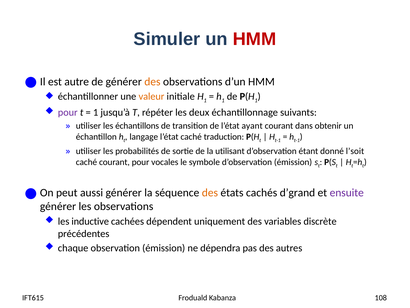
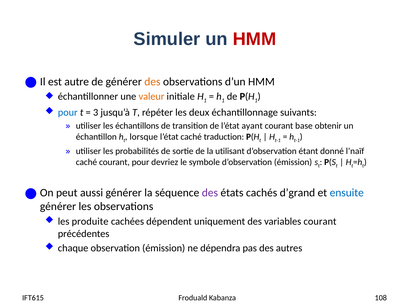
pour colour: purple -> blue (68, 112)
1: 1 -> 3 (96, 112)
dans: dans -> base (304, 126)
langage: langage -> lorsque (144, 137)
l’soit: l’soit -> l’naïf (355, 151)
vocales: vocales -> devriez (165, 162)
des colour: orange -> purple (210, 192)
ensuite colour: purple -> blue (347, 192)
inductive: inductive -> produite (90, 221)
variables discrète: discrète -> courant (320, 221)
